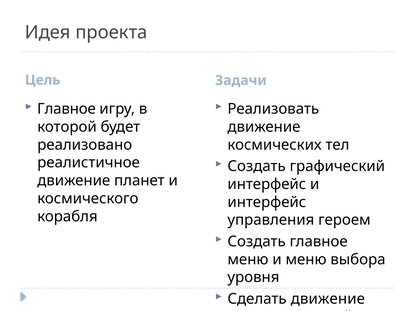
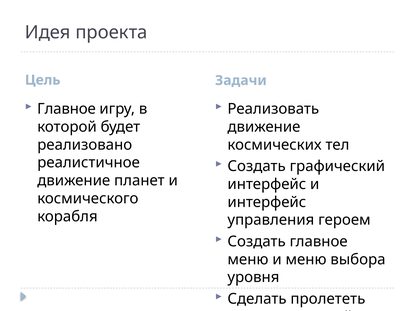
Сделать движение: движение -> пролететь (328, 299)
